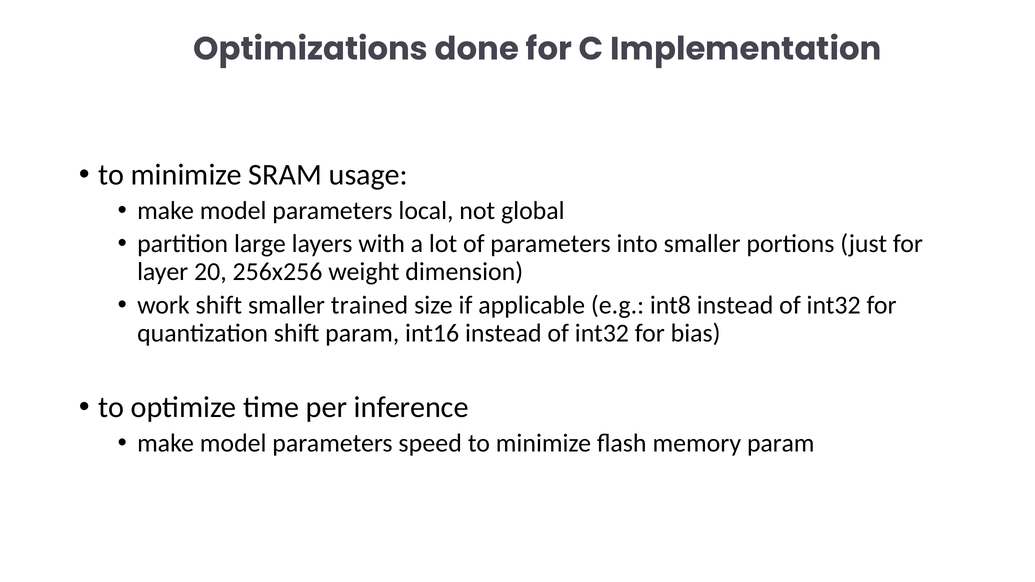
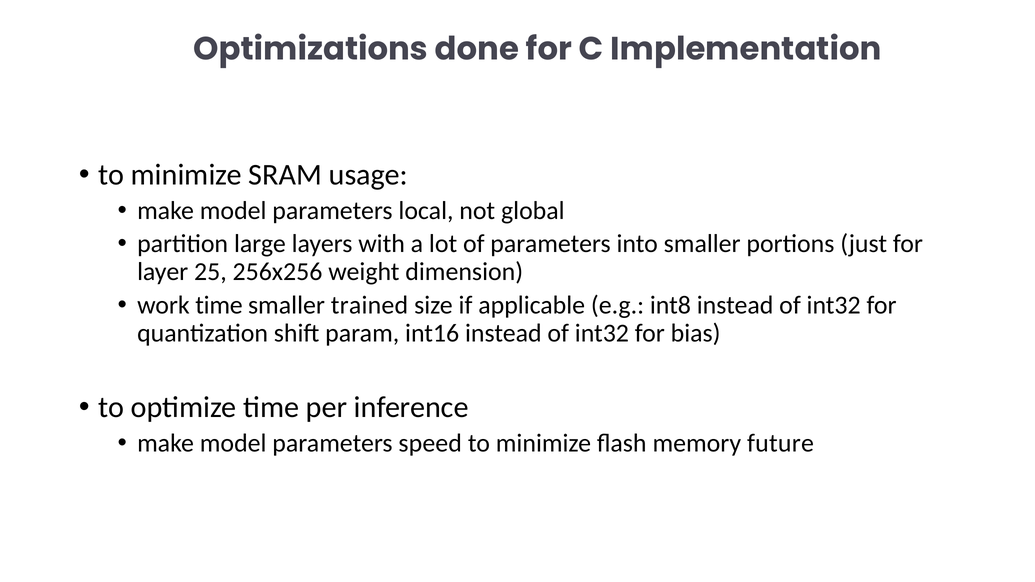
20: 20 -> 25 (210, 272)
work shift: shift -> time (219, 305)
memory param: param -> future (781, 443)
